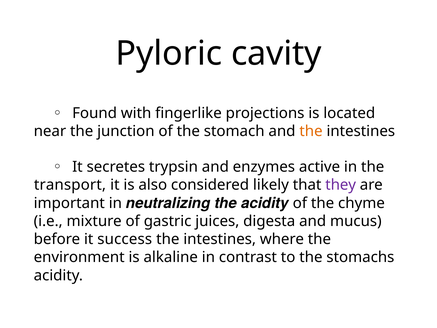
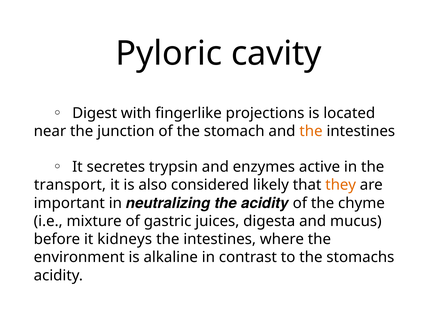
Found: Found -> Digest (95, 113)
they colour: purple -> orange (341, 185)
success: success -> kidneys (125, 239)
